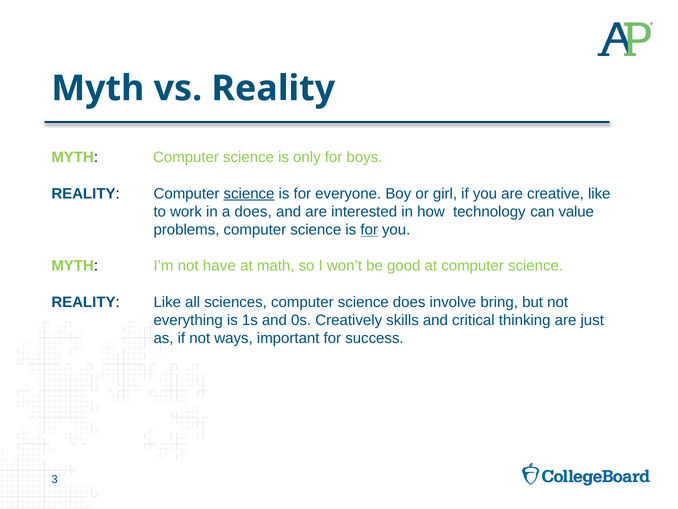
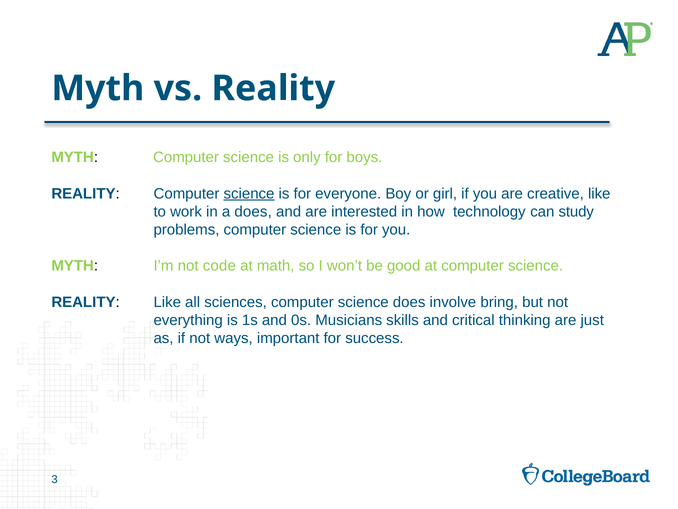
value: value -> study (576, 211)
for underline: present -> none (369, 230)
have: have -> code (219, 266)
Creatively: Creatively -> Musicians (349, 320)
